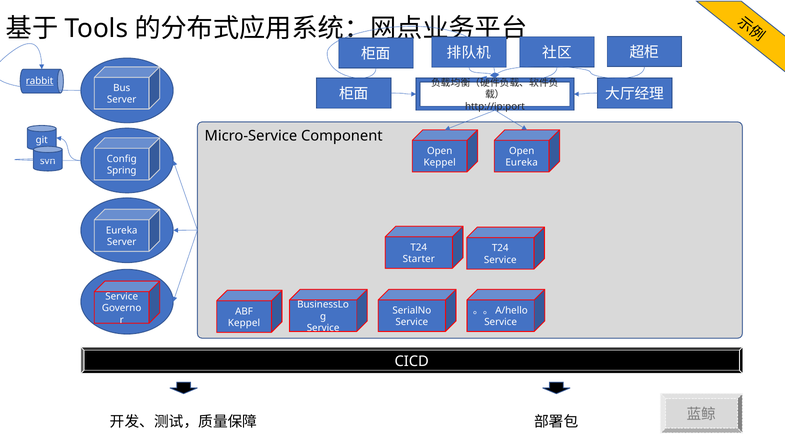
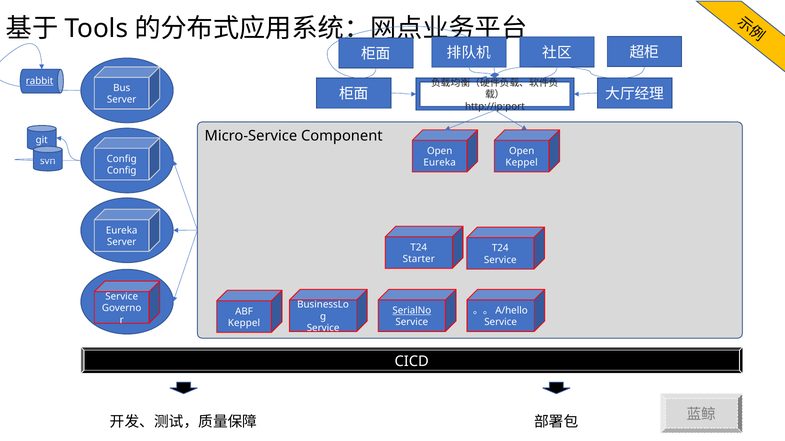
Keppel: Keppel -> Eureka (440, 163)
Eureka: Eureka -> Keppel (522, 163)
Spring: Spring -> Config (122, 171)
SerialNo underline: none -> present (412, 311)
